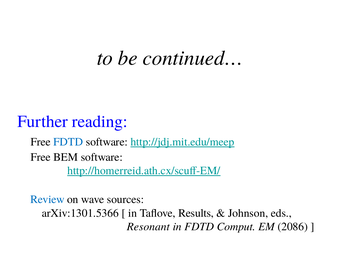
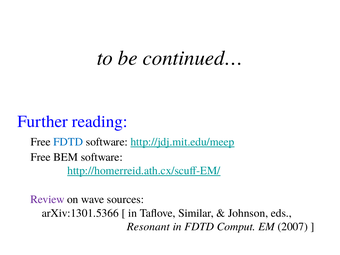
Review colour: blue -> purple (47, 199)
Results: Results -> Similar (196, 213)
2086: 2086 -> 2007 (293, 227)
